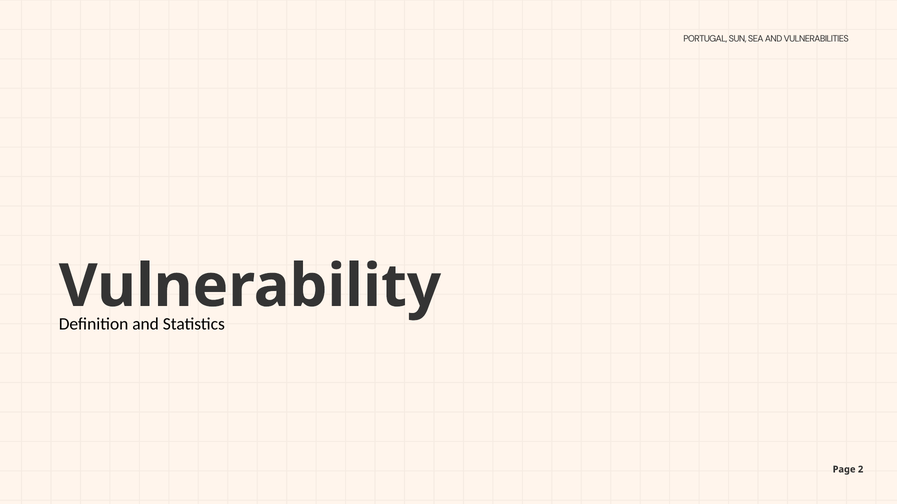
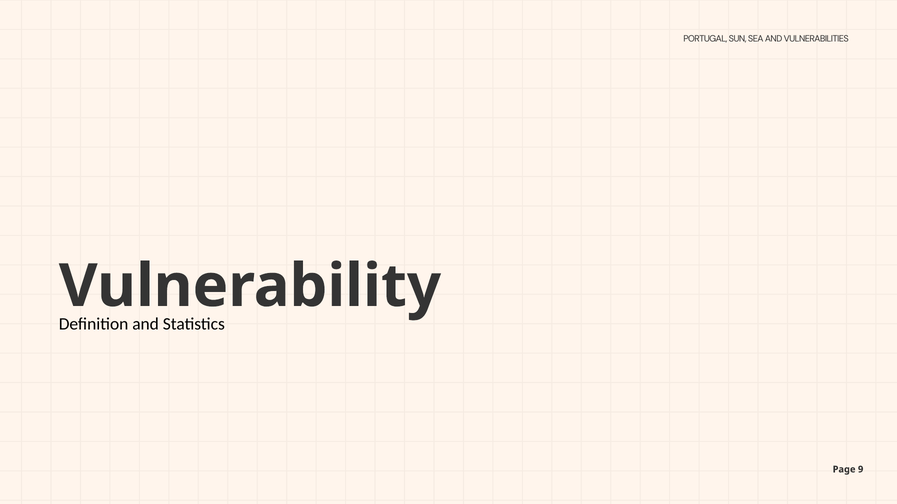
2: 2 -> 9 (861, 470)
